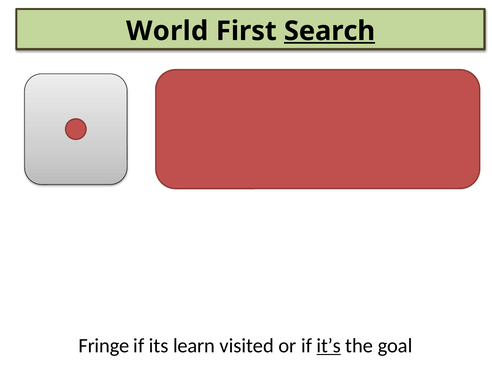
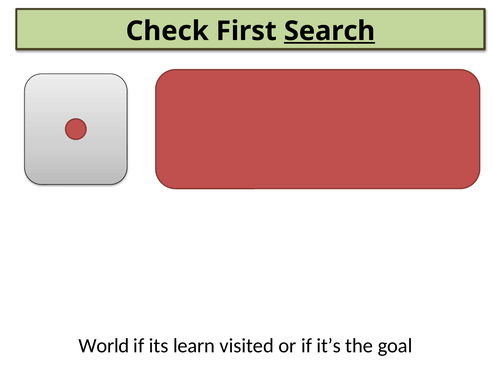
World: World -> Check (167, 31)
Fringe: Fringe -> World (104, 346)
it’s underline: present -> none (329, 346)
